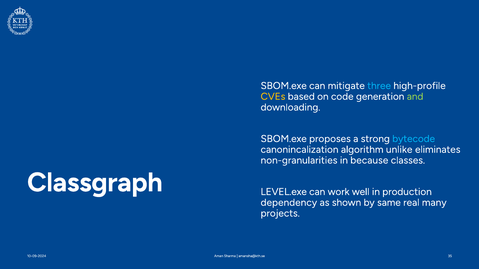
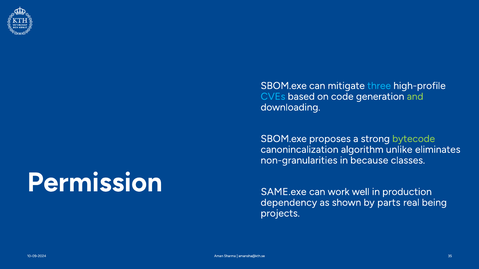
CVEs colour: yellow -> light blue (273, 97)
bytecode colour: light blue -> light green (414, 139)
Classgraph: Classgraph -> Permission (95, 183)
LEVEL.exe: LEVEL.exe -> SAME.exe (284, 192)
same: same -> parts (389, 203)
many: many -> being (434, 203)
